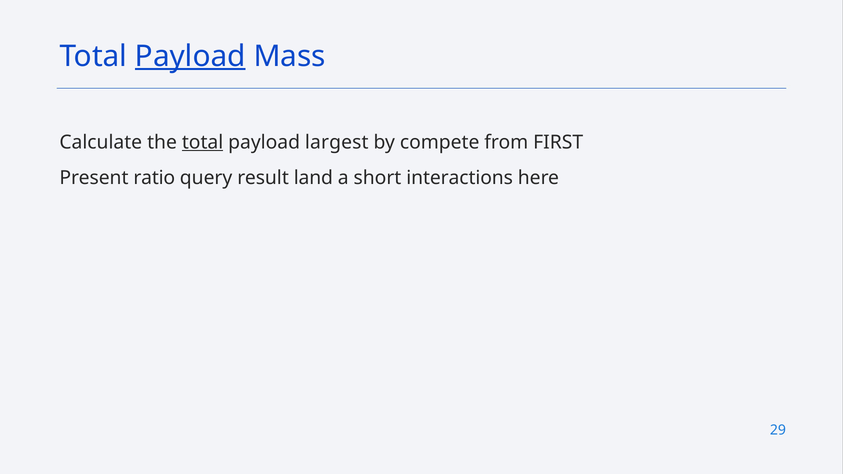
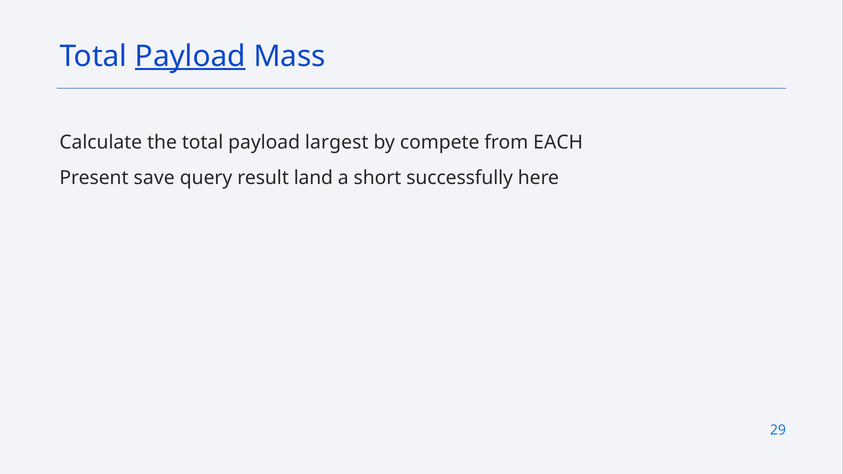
total underline: present -> none (203, 142)
FIRST: FIRST -> EACH (558, 142)
ratio: ratio -> save (154, 178)
interactions: interactions -> successfully (460, 178)
